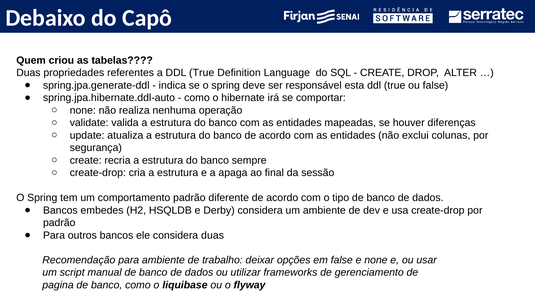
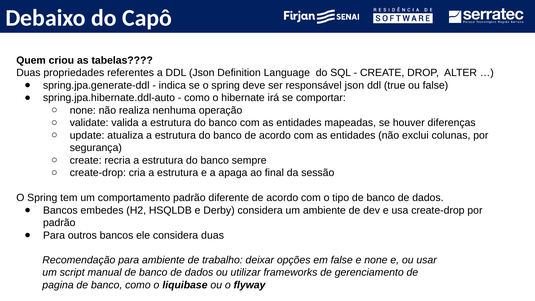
a DDL True: True -> Json (202, 73)
responsável esta: esta -> json (354, 85)
